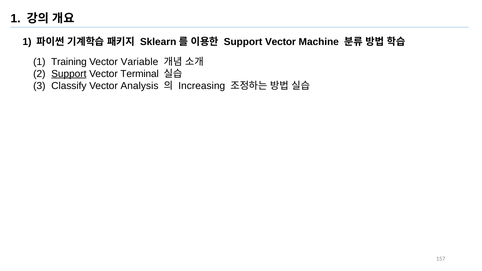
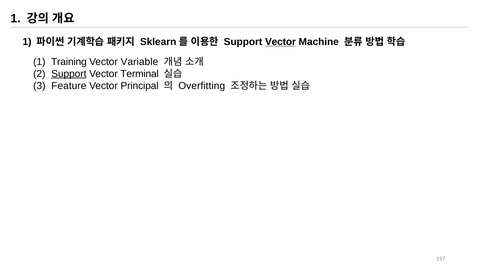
Vector underline: none -> present (281, 42)
Classify: Classify -> Feature (69, 86)
Analysis: Analysis -> Principal (140, 86)
Increasing: Increasing -> Overfitting (202, 86)
